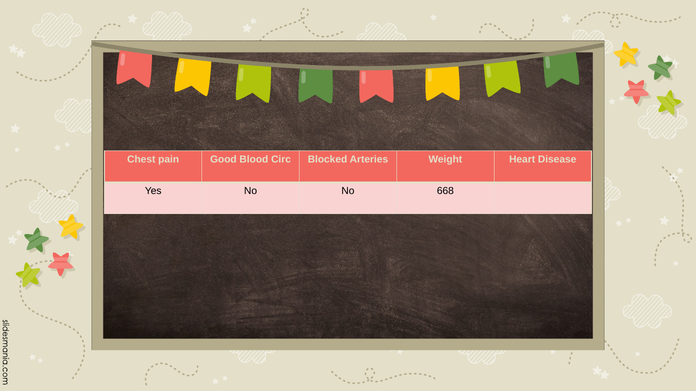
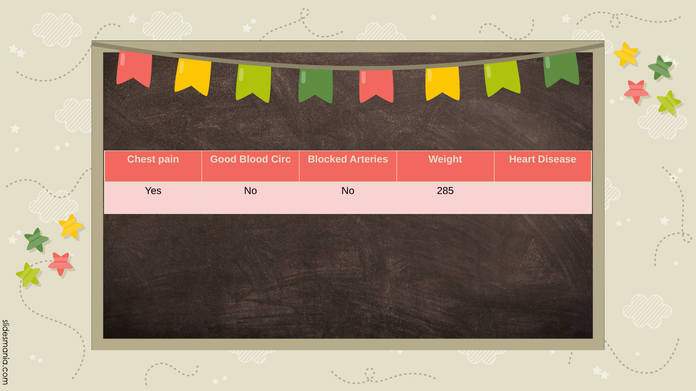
668: 668 -> 285 (445, 191)
